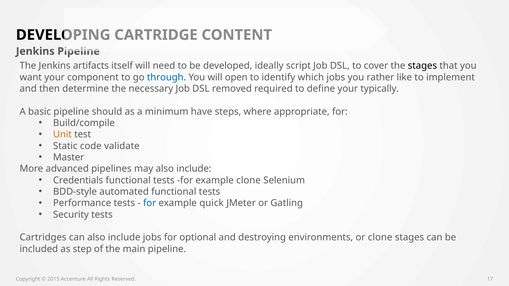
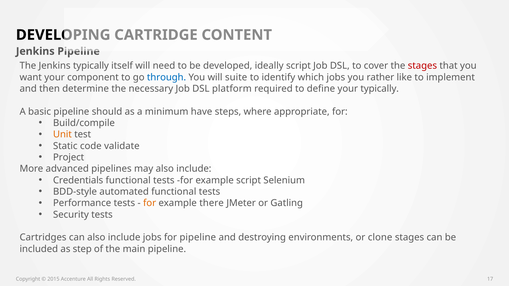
Jenkins artifacts: artifacts -> typically (91, 66)
stages colour: black -> red (422, 66)
open: open -> suite (236, 77)
removed: removed -> platform (232, 89)
Master: Master -> Project (69, 158)
example clone: clone -> script (249, 180)
for colour: blue -> orange (150, 203)
quick: quick -> there (212, 203)
for optional: optional -> pipeline (198, 238)
